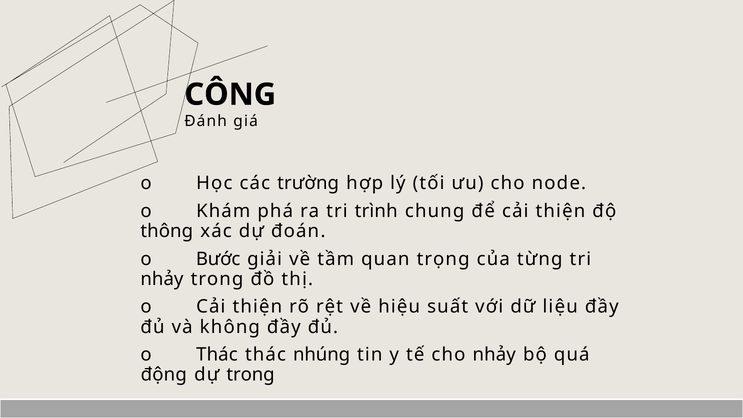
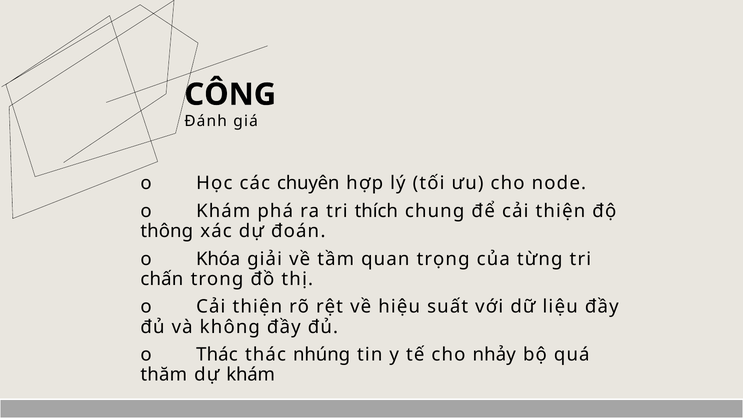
trường: trường -> chuyên (308, 183)
trình: trình -> thích (376, 211)
Bước: Bước -> Khóa (218, 259)
nhảy: nhảy -> chấn (162, 279)
động: động -> thăm (164, 375)
dự trong: trong -> khám (251, 375)
